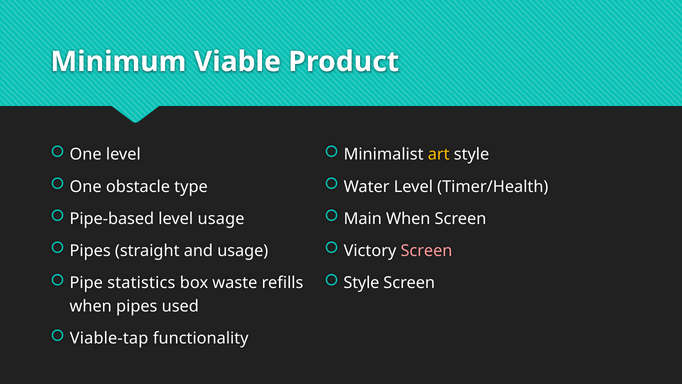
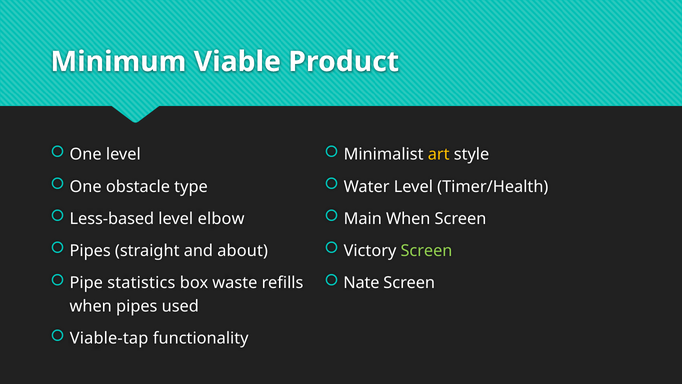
Pipe-based: Pipe-based -> Less-based (112, 218)
level usage: usage -> elbow (221, 218)
and usage: usage -> about (243, 251)
Screen colour: pink -> light green (426, 251)
Style: Style -> Nate (361, 283)
